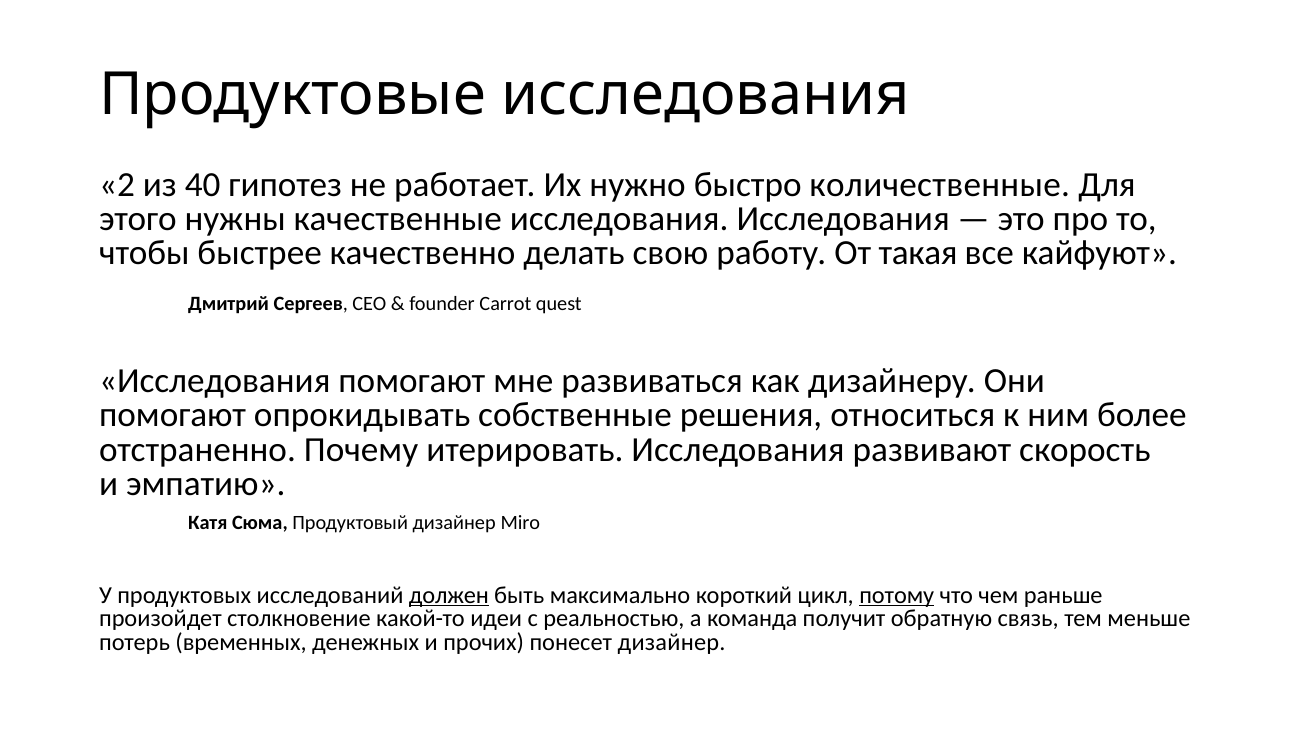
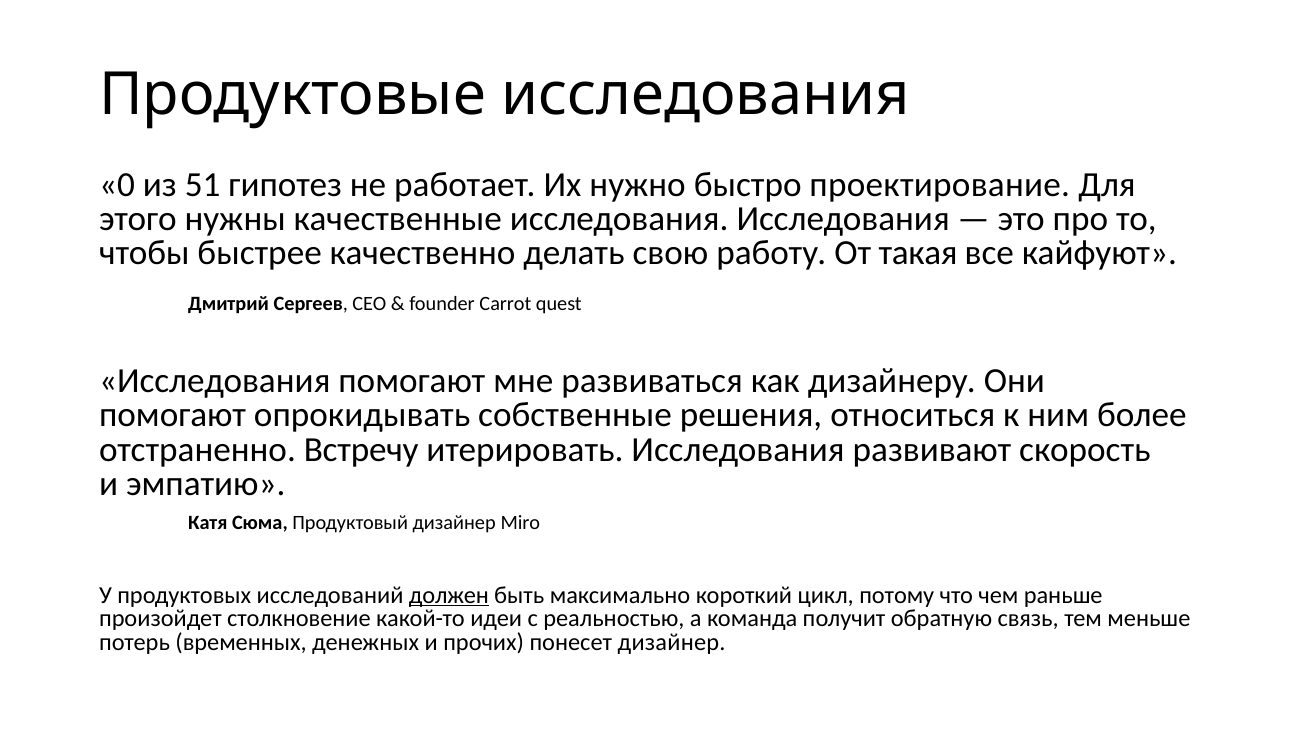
2: 2 -> 0 (117, 185)
40: 40 -> 51 (203, 185)
количественные: количественные -> проектирование (940, 185)
Почему: Почему -> Встречу (361, 450)
потому underline: present -> none (897, 595)
